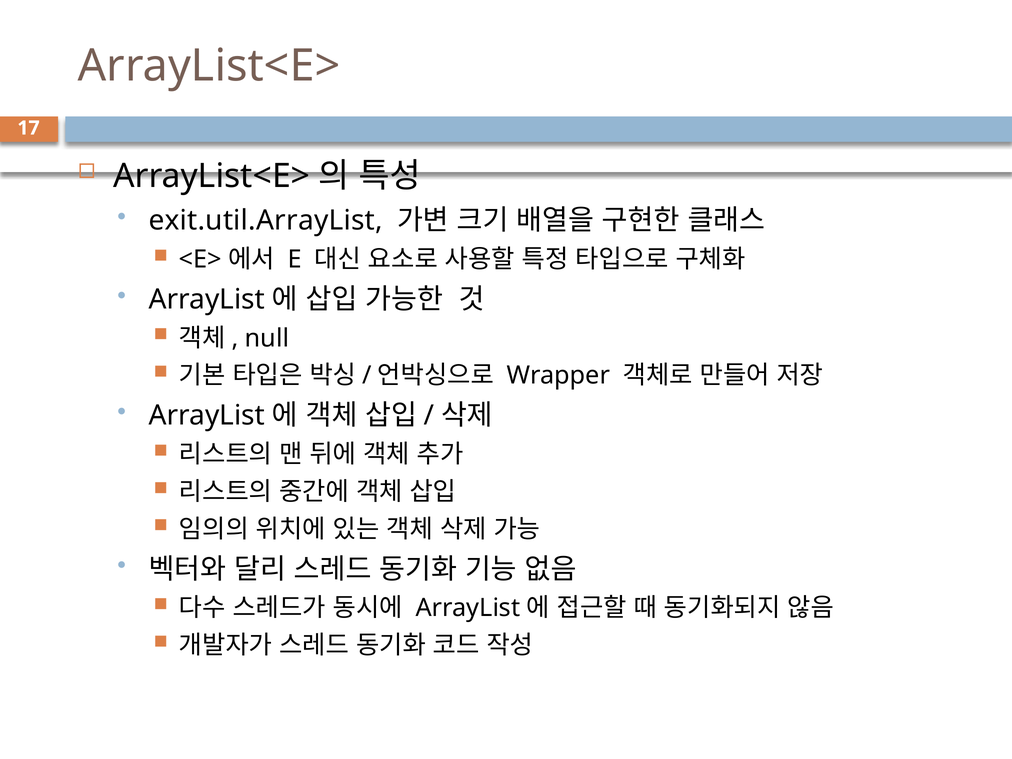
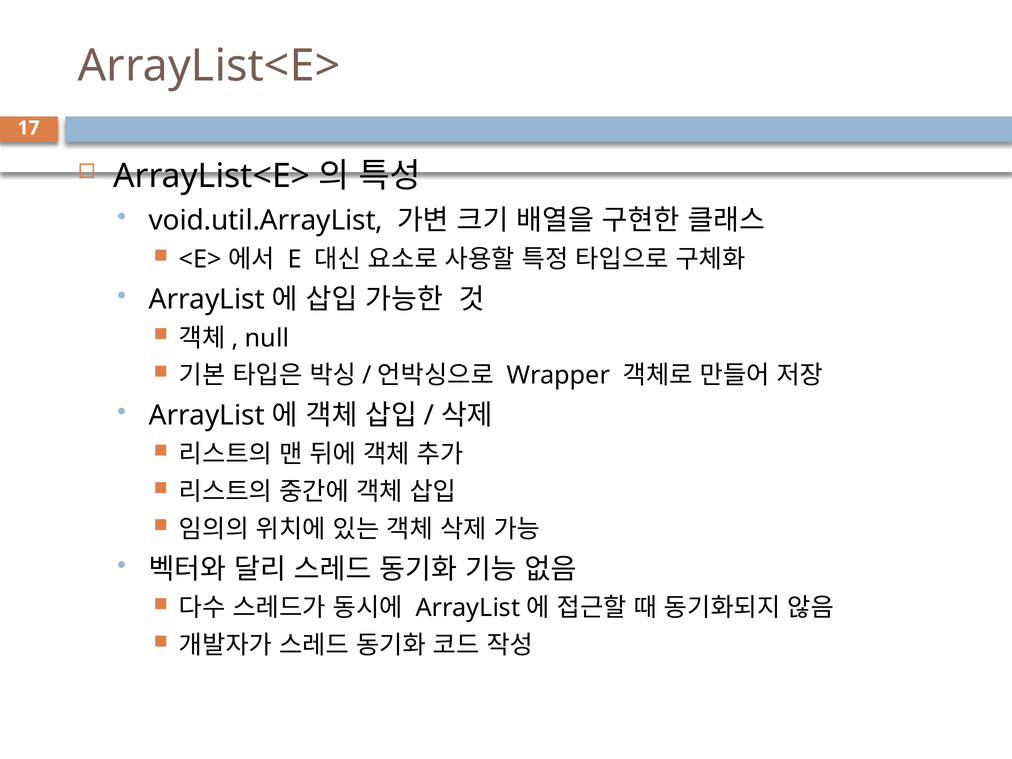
exit.util.ArrayList: exit.util.ArrayList -> void.util.ArrayList (266, 220)
